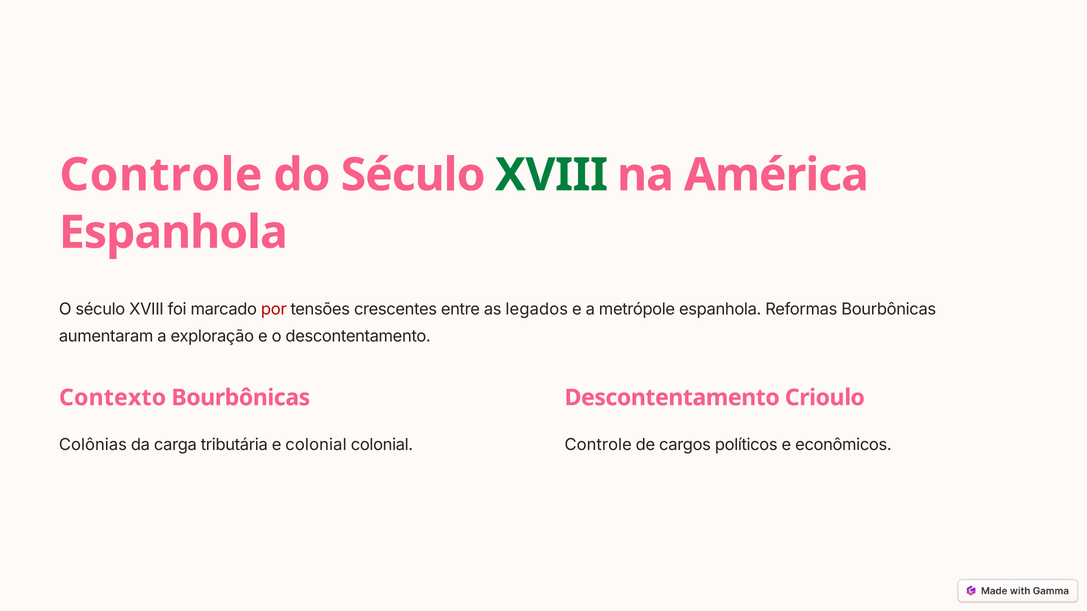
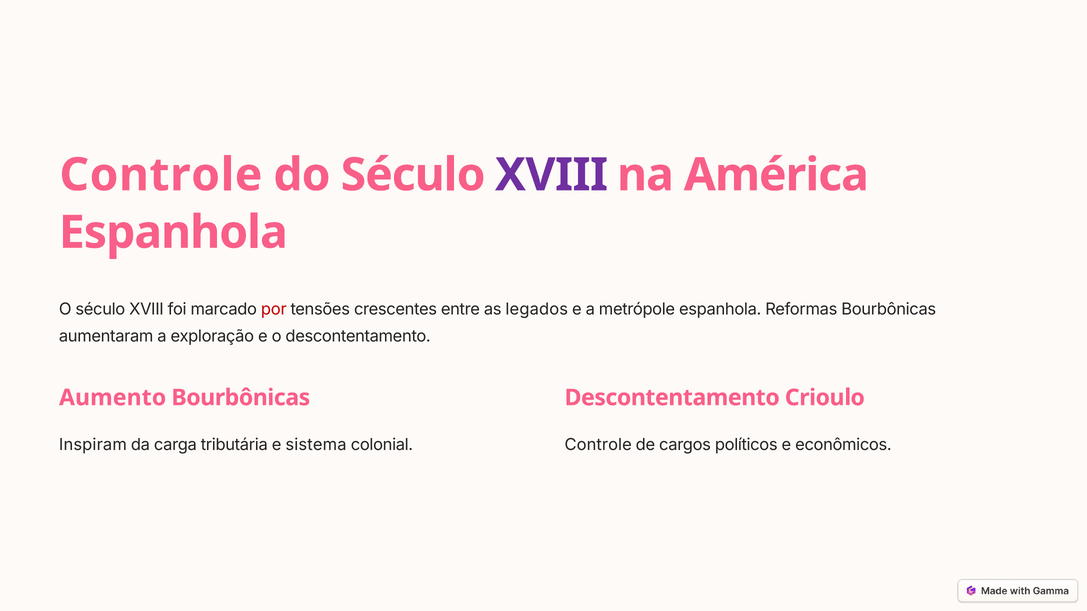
XVIII colour: green -> purple (552, 175)
Contexto: Contexto -> Aumento (113, 398)
Colônias: Colônias -> Inspiram (93, 445)
e colonial: colonial -> sistema (316, 445)
